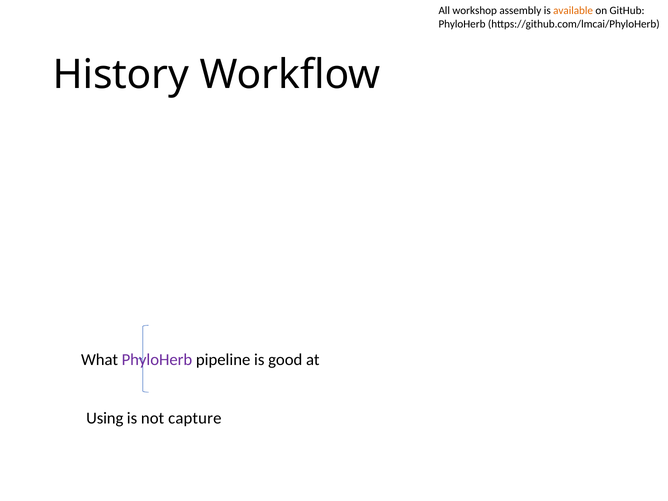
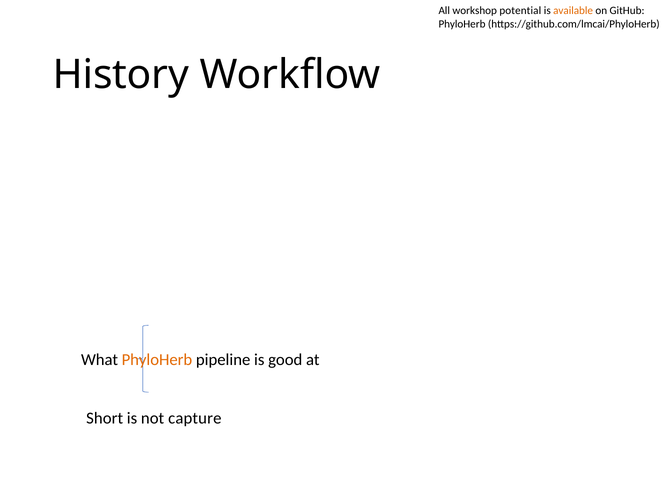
assembly: assembly -> potential (520, 11)
PhyloHerb colour: purple -> orange (157, 360)
Using: Using -> Short (105, 418)
